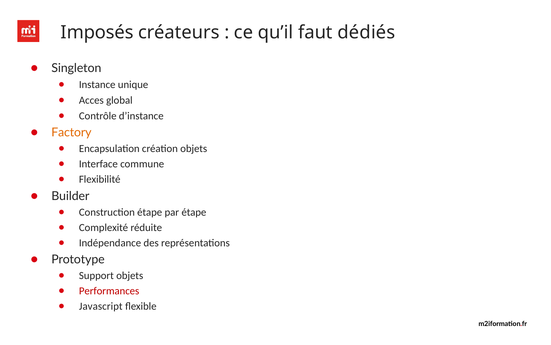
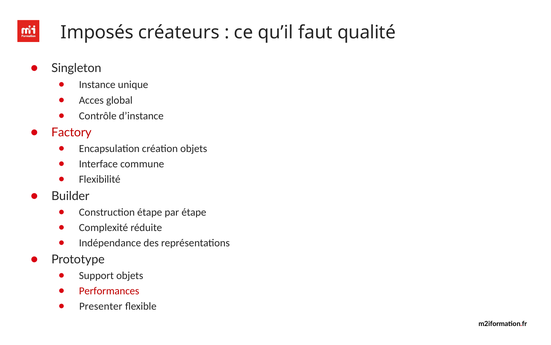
dédiés: dédiés -> qualité (367, 32)
Factory colour: orange -> red (71, 132)
Javascript: Javascript -> Presenter (101, 306)
